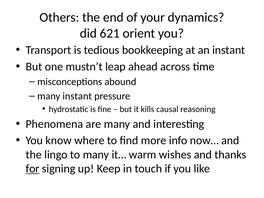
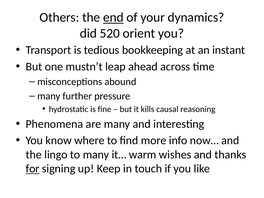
end underline: none -> present (113, 17)
621: 621 -> 520 (110, 33)
many instant: instant -> further (77, 96)
